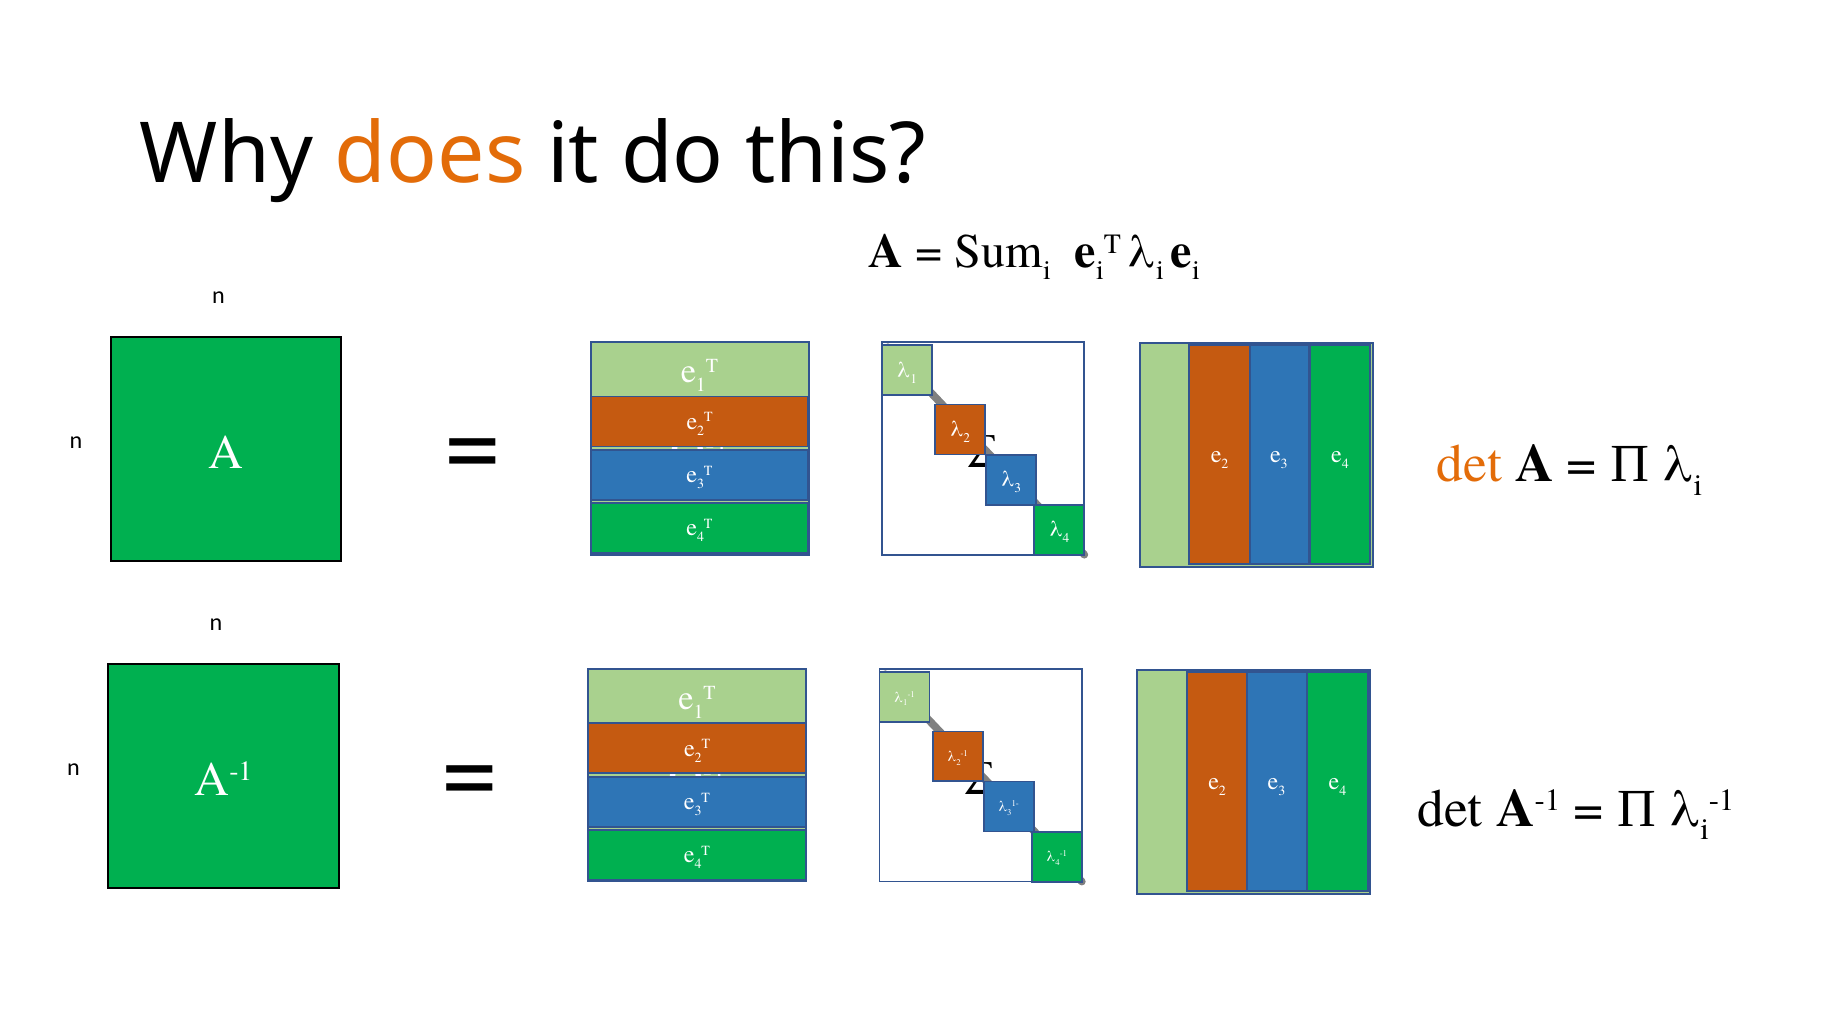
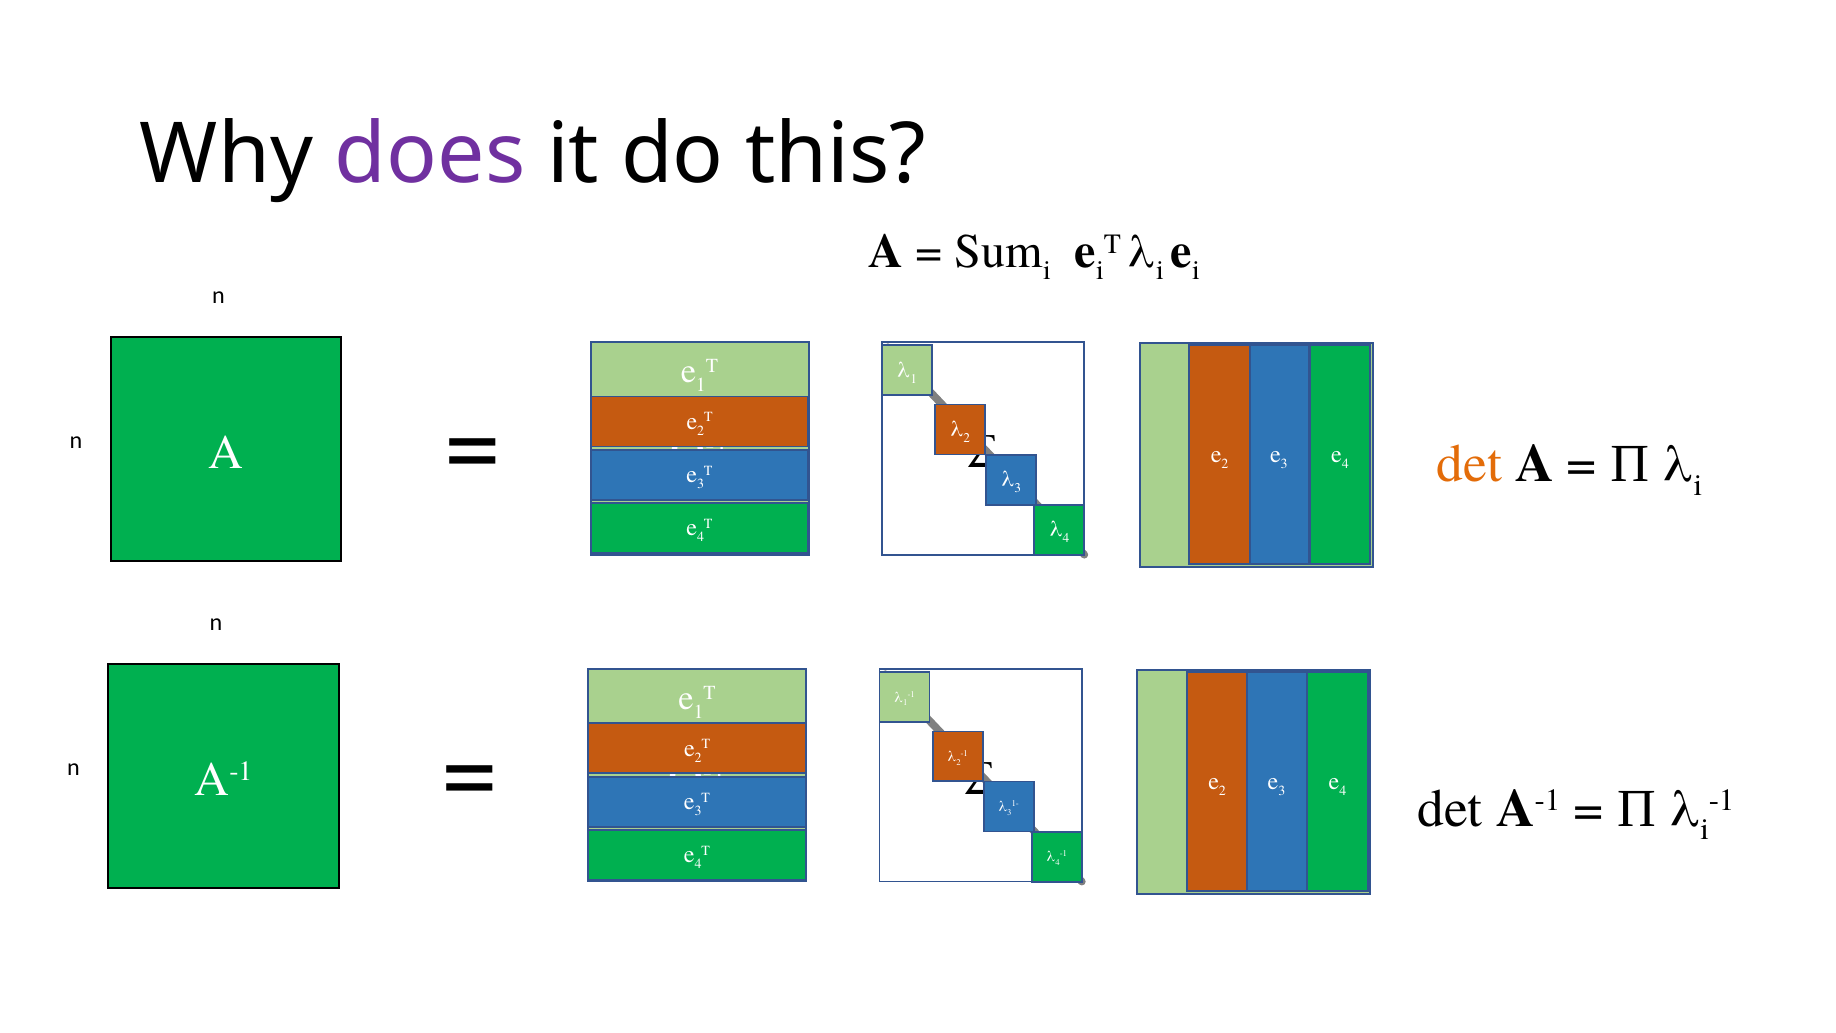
does colour: orange -> purple (430, 154)
